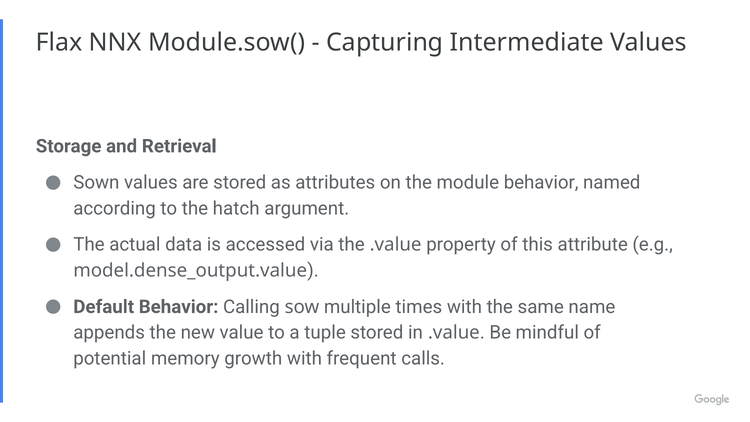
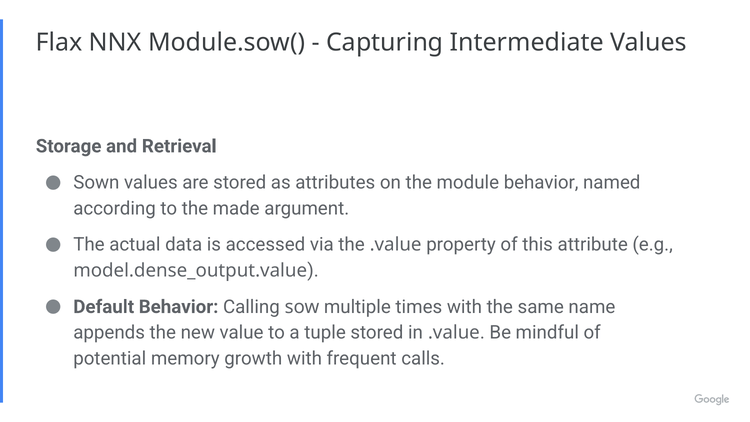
hatch: hatch -> made (236, 208)
